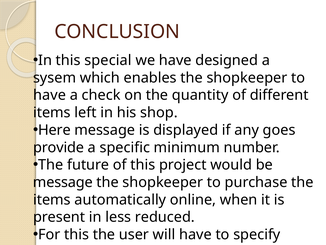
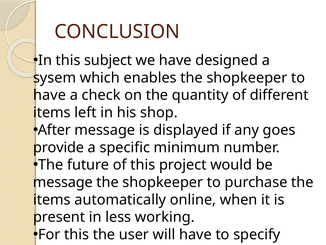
special: special -> subject (108, 60)
Here: Here -> After (54, 130)
reduced: reduced -> working (165, 217)
